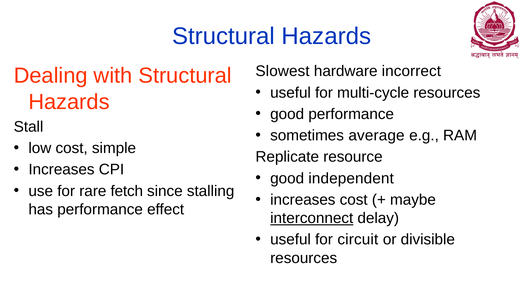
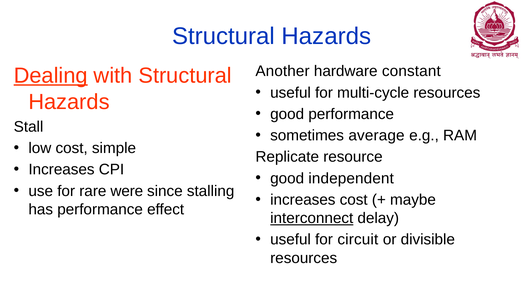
Slowest: Slowest -> Another (283, 71)
incorrect: incorrect -> constant (411, 71)
Dealing underline: none -> present (51, 76)
fetch: fetch -> were (127, 191)
